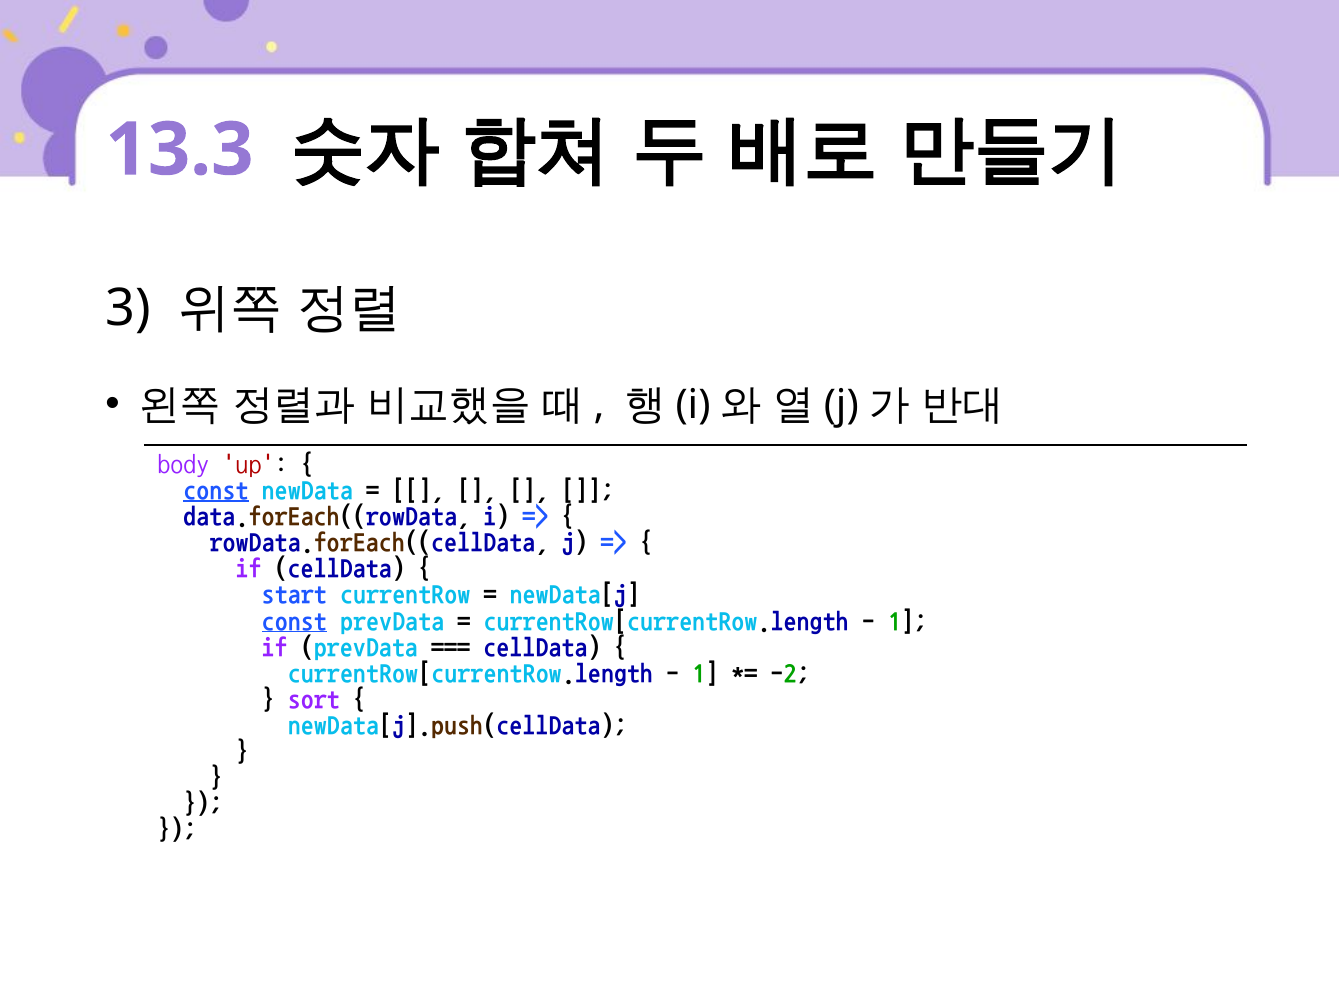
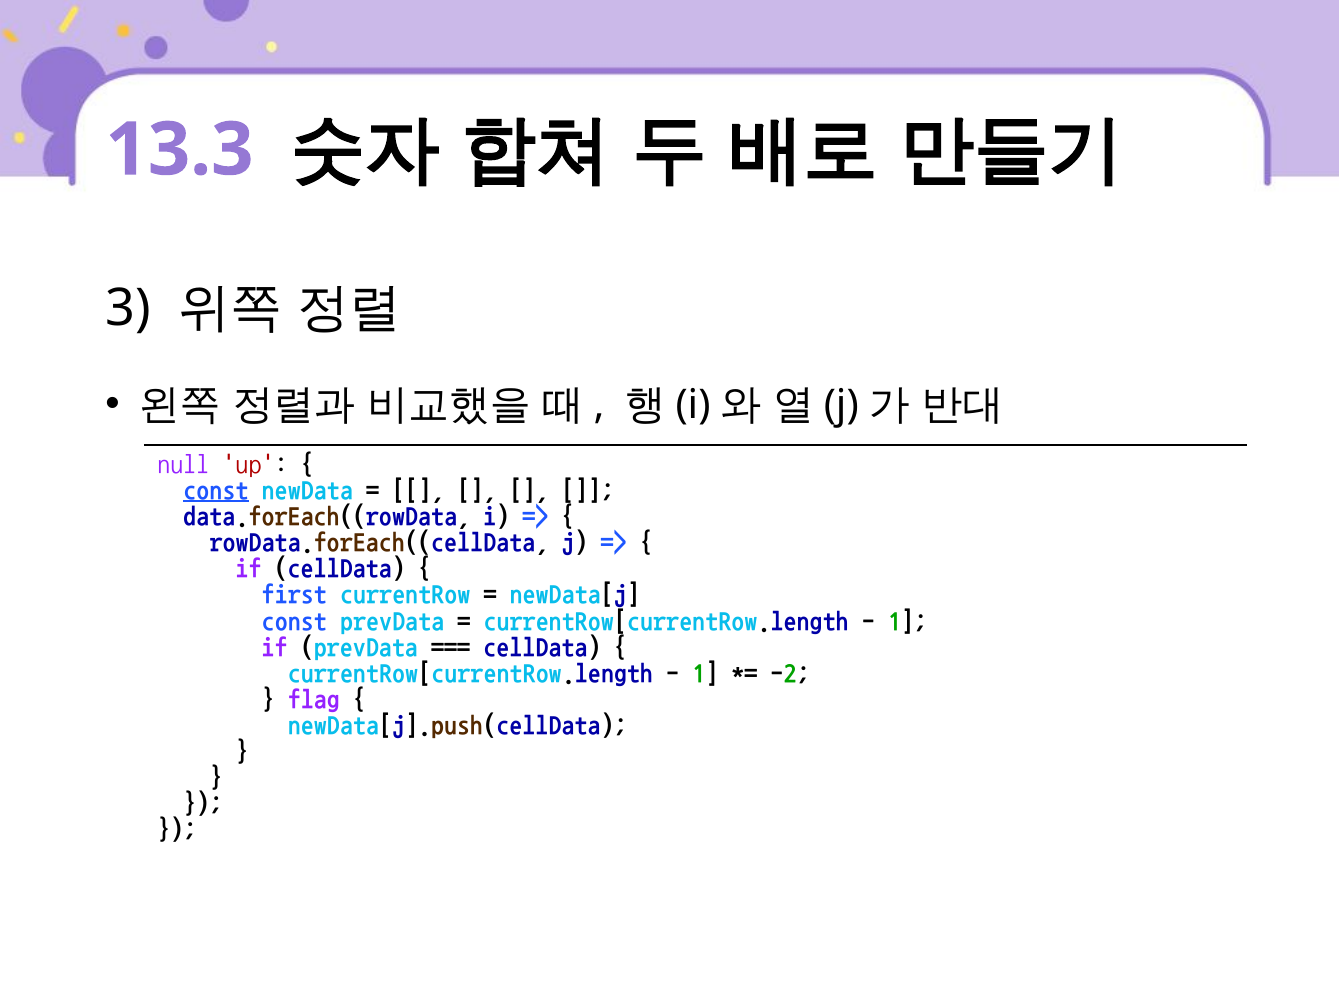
body: body -> null (183, 464)
start: start -> first (294, 594)
const underline: present -> none (294, 621)
sort: sort -> flag (314, 699)
